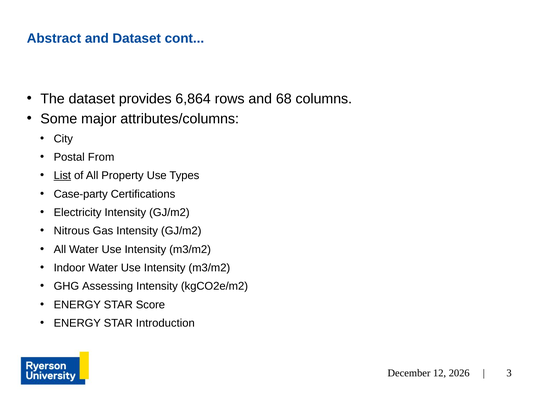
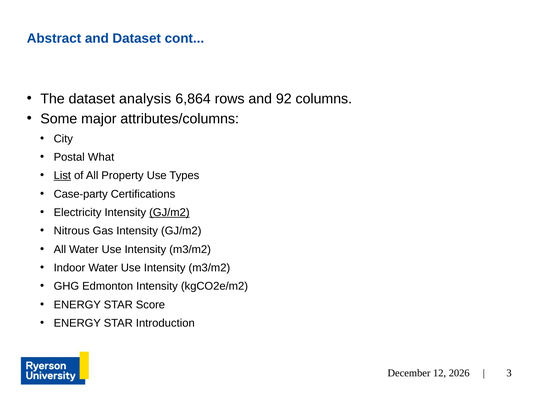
provides: provides -> analysis (145, 99)
68: 68 -> 92 (284, 99)
From: From -> What (101, 157)
GJ/m2 underline: none -> present (169, 212)
Assessing: Assessing -> Edmonton (108, 286)
